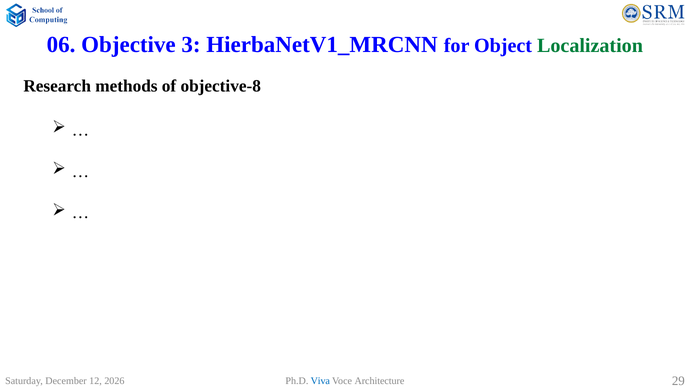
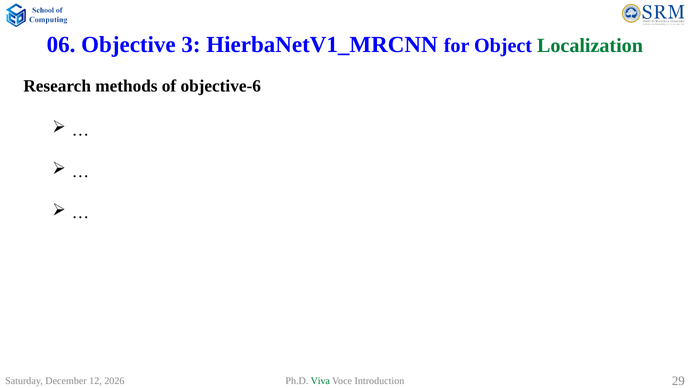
objective-8: objective-8 -> objective-6 (221, 86)
Viva colour: blue -> green (320, 381)
Architecture: Architecture -> Introduction (379, 381)
